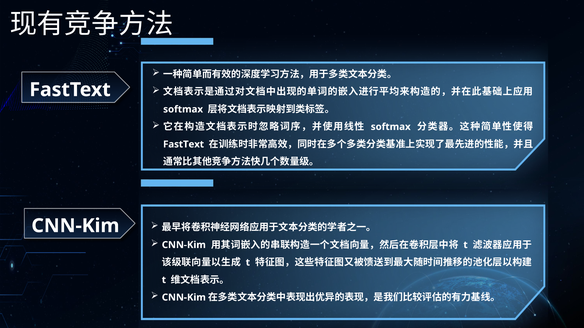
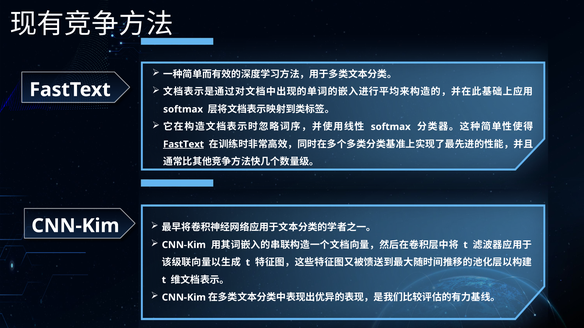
FastText underline: none -> present (184, 144)
